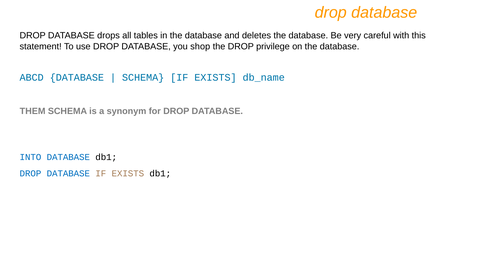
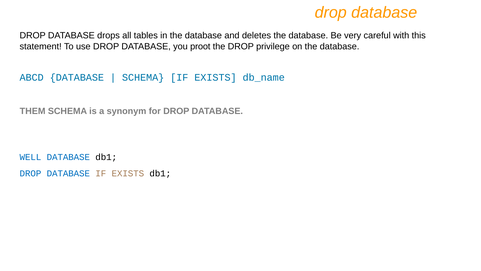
shop: shop -> proot (200, 46)
INTO: INTO -> WELL (30, 157)
